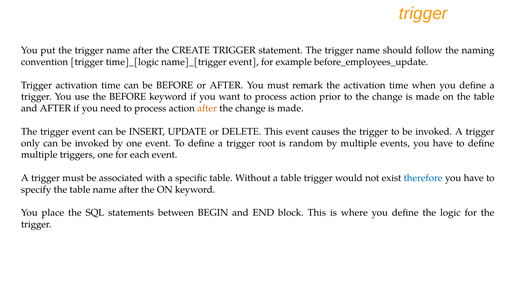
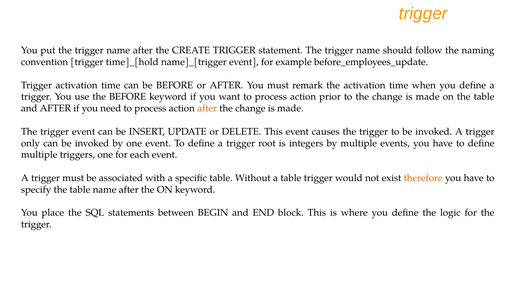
time]_[logic: time]_[logic -> time]_[hold (132, 62)
random: random -> integers (306, 143)
therefore colour: blue -> orange (423, 178)
